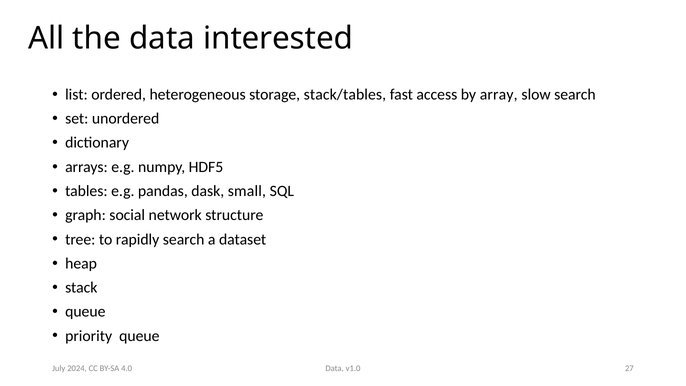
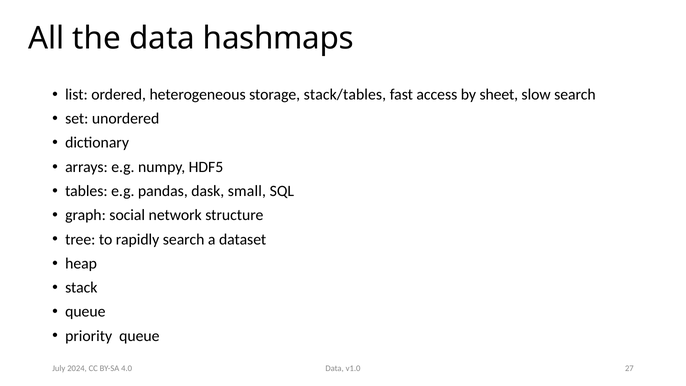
interested: interested -> hashmaps (278, 38)
array: array -> sheet (499, 94)
